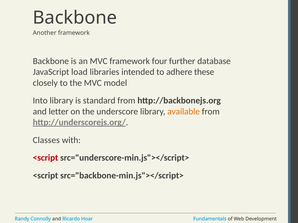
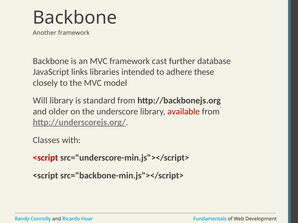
four: four -> cast (159, 61)
load: load -> links (79, 72)
Into: Into -> Will (40, 101)
letter: letter -> older (59, 112)
available colour: orange -> red (184, 112)
